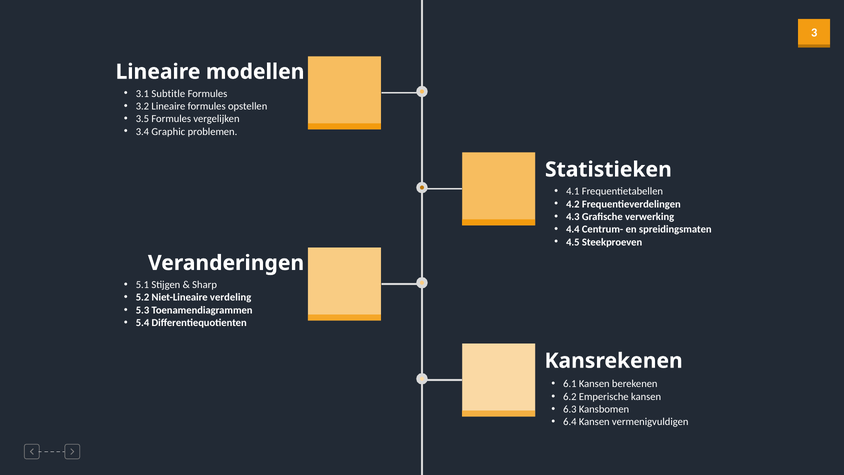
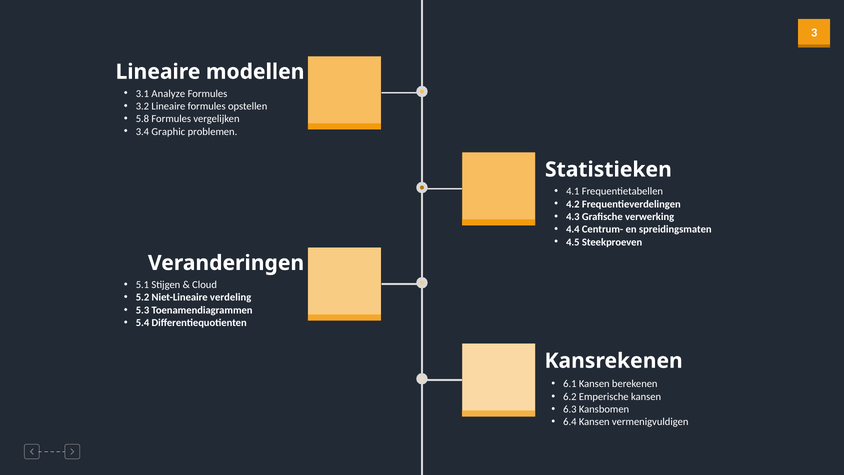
Subtitle: Subtitle -> Analyze (168, 94)
3.5: 3.5 -> 5.8 (142, 119)
Sharp: Sharp -> Cloud (205, 285)
